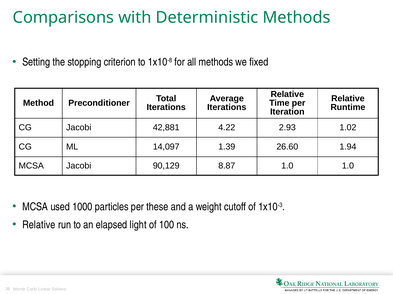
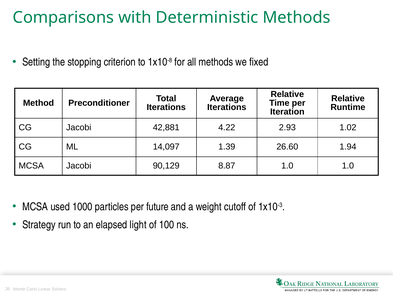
these: these -> future (157, 207)
Relative: Relative -> Strategy (39, 225)
